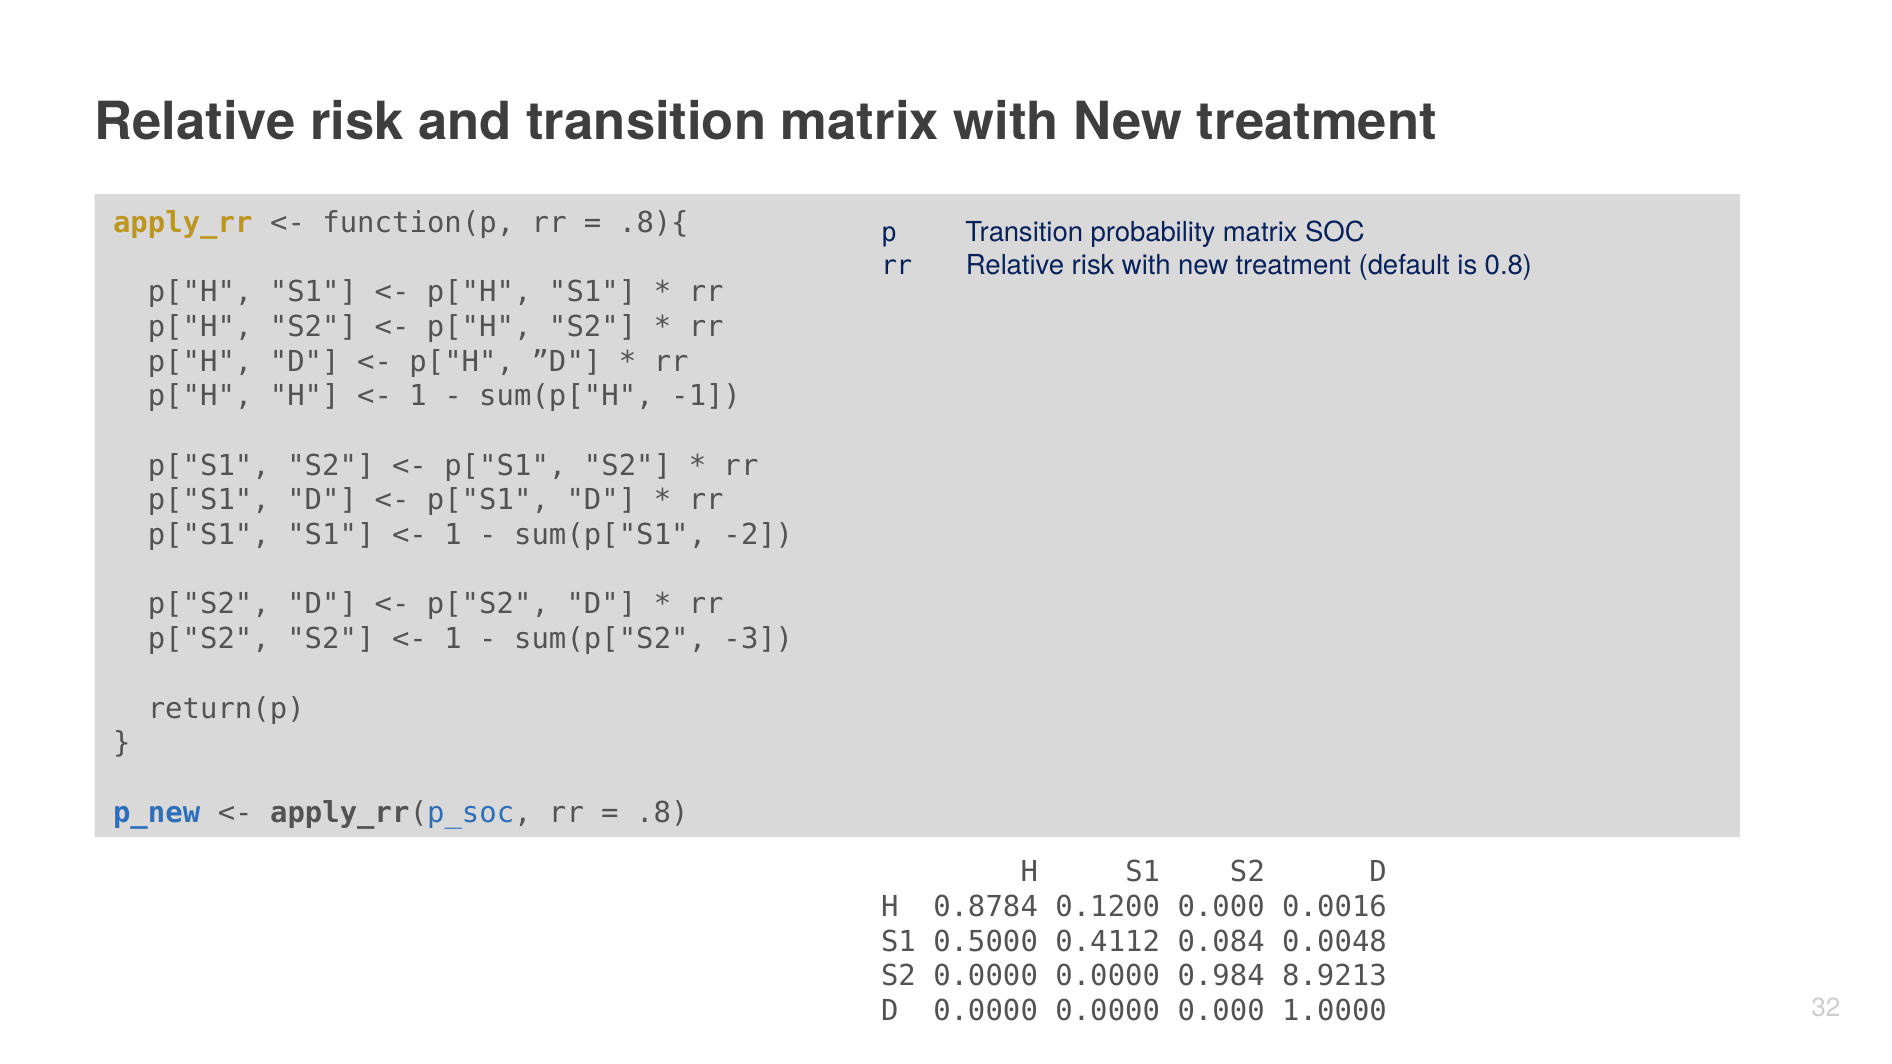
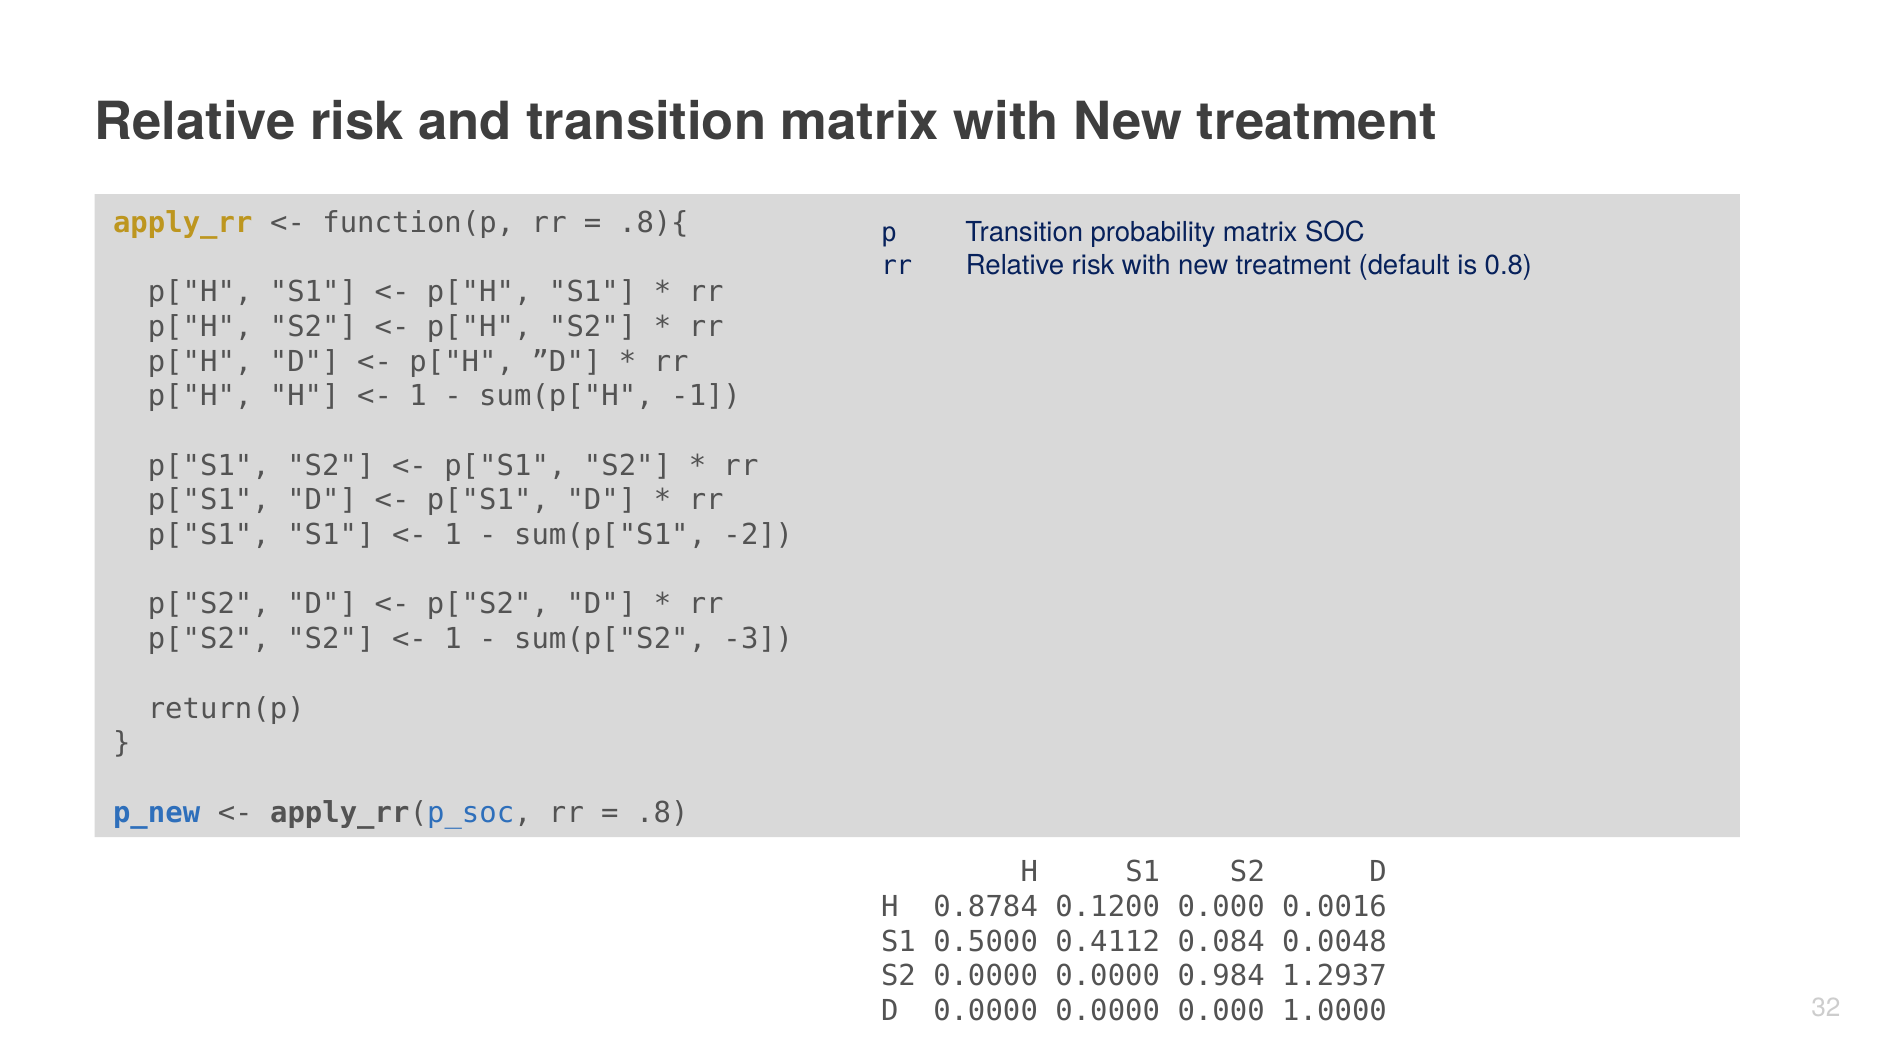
8.9213: 8.9213 -> 1.2937 (1334, 976)
